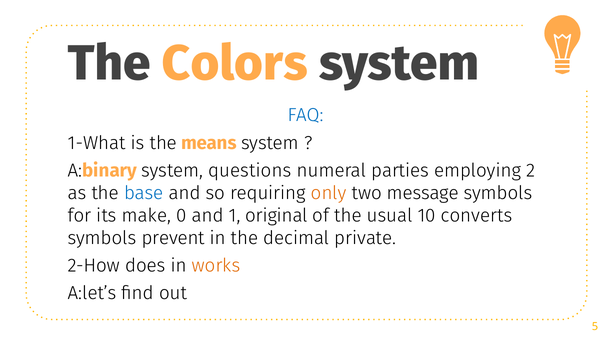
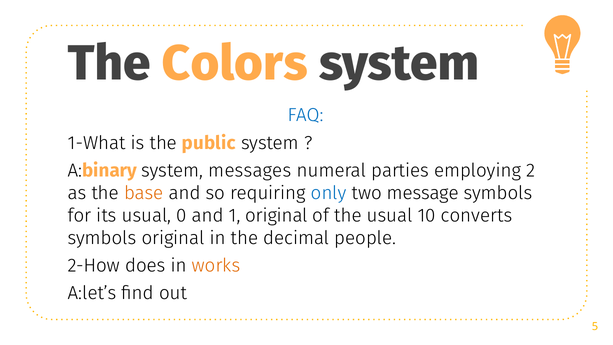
means: means -> public (209, 143)
questions: questions -> messages (250, 170)
base colour: blue -> orange (144, 193)
only colour: orange -> blue (329, 193)
its make: make -> usual (147, 215)
symbols prevent: prevent -> original (173, 238)
private: private -> people (365, 238)
